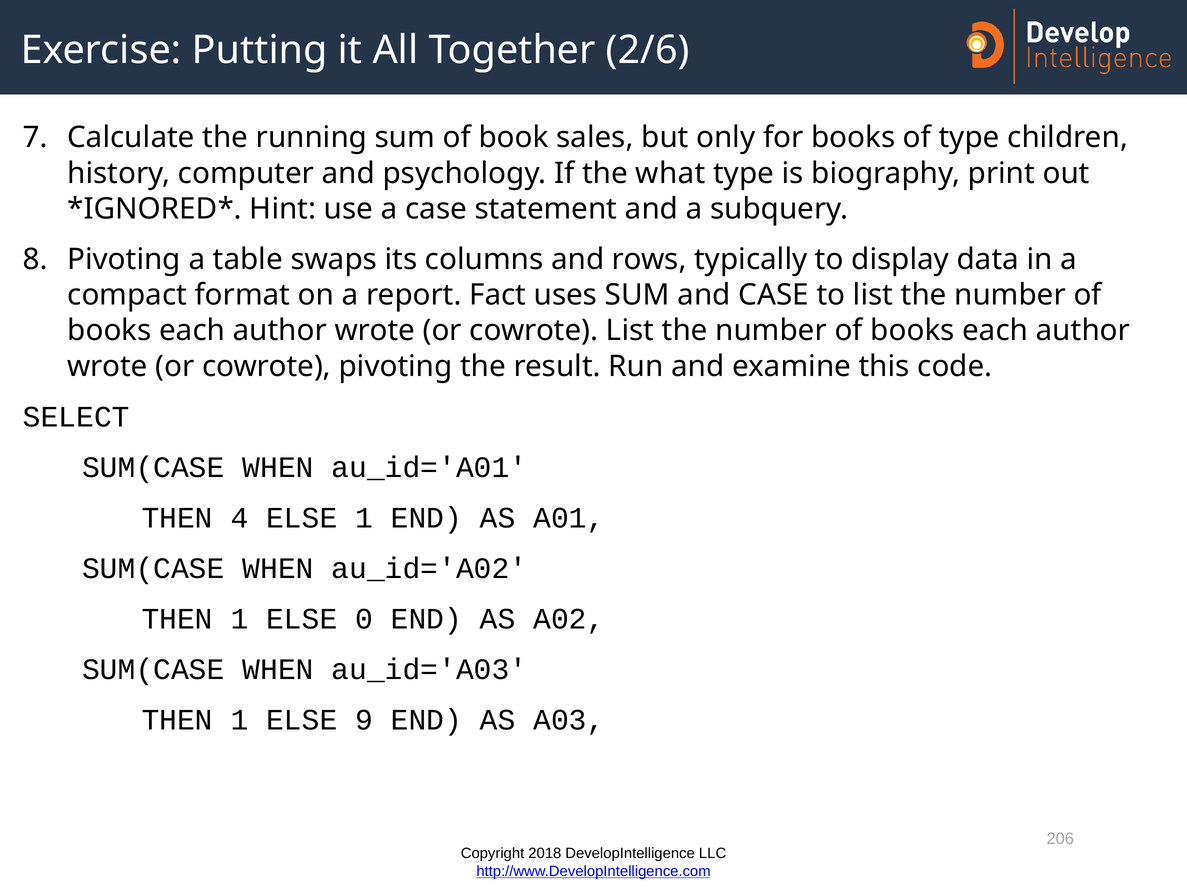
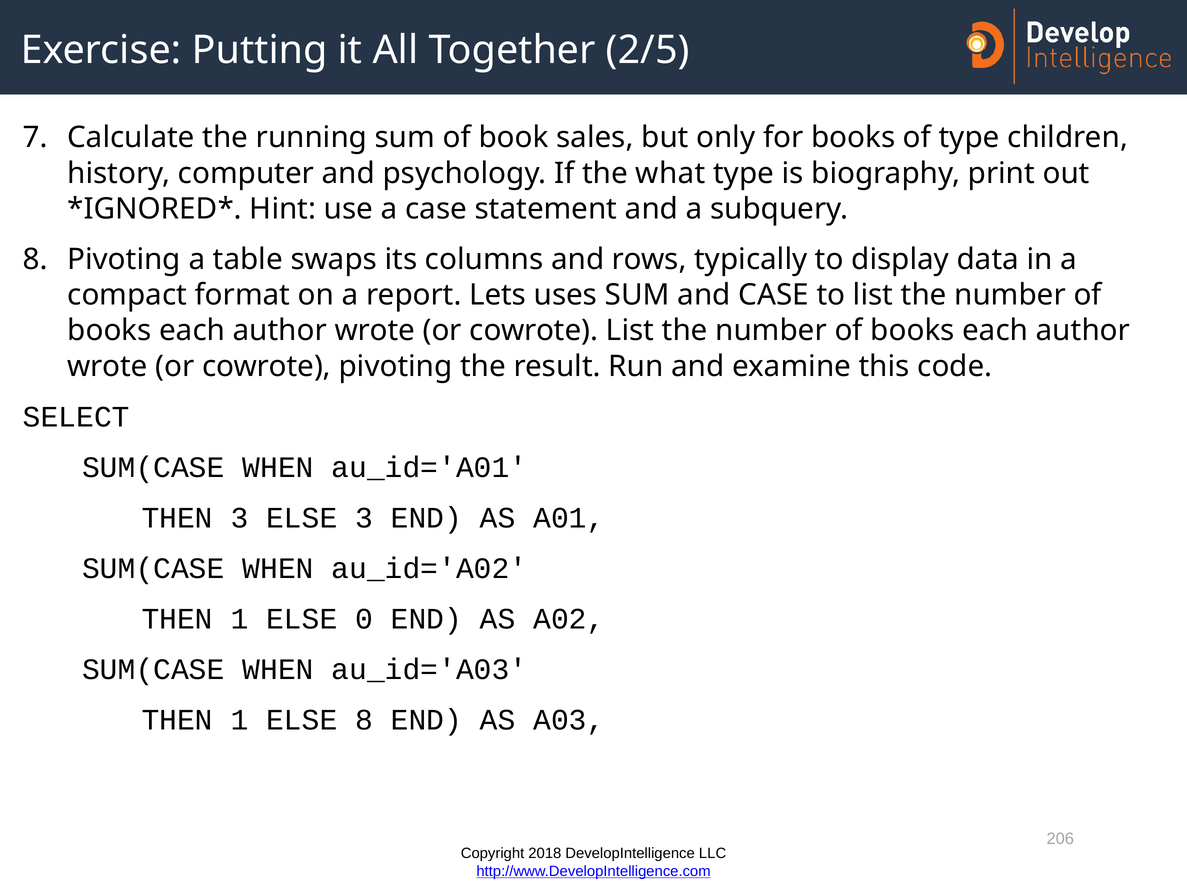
2/6: 2/6 -> 2/5 (648, 50)
Fact: Fact -> Lets (498, 295)
THEN 4: 4 -> 3 (239, 517)
ELSE 1: 1 -> 3 (364, 517)
ELSE 9: 9 -> 8 (364, 719)
